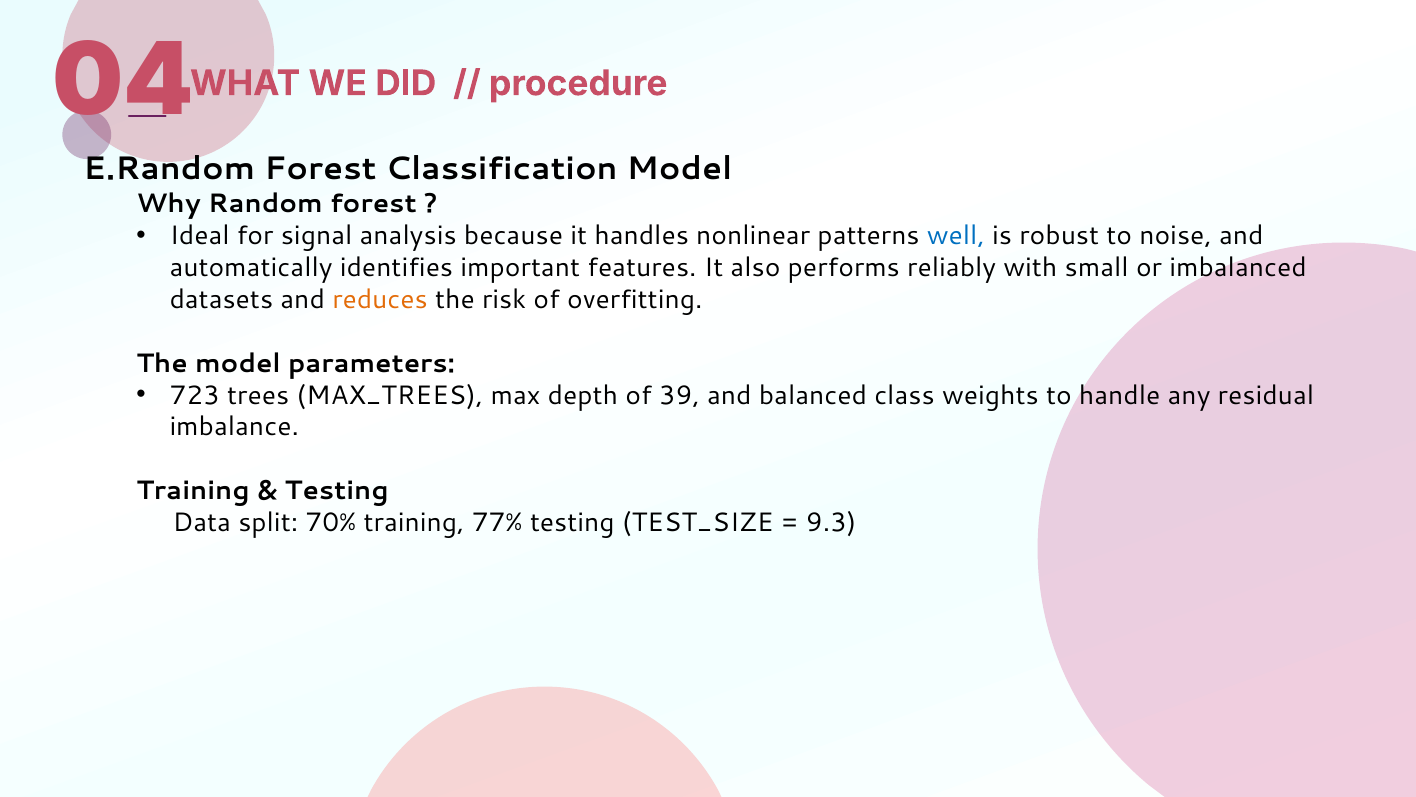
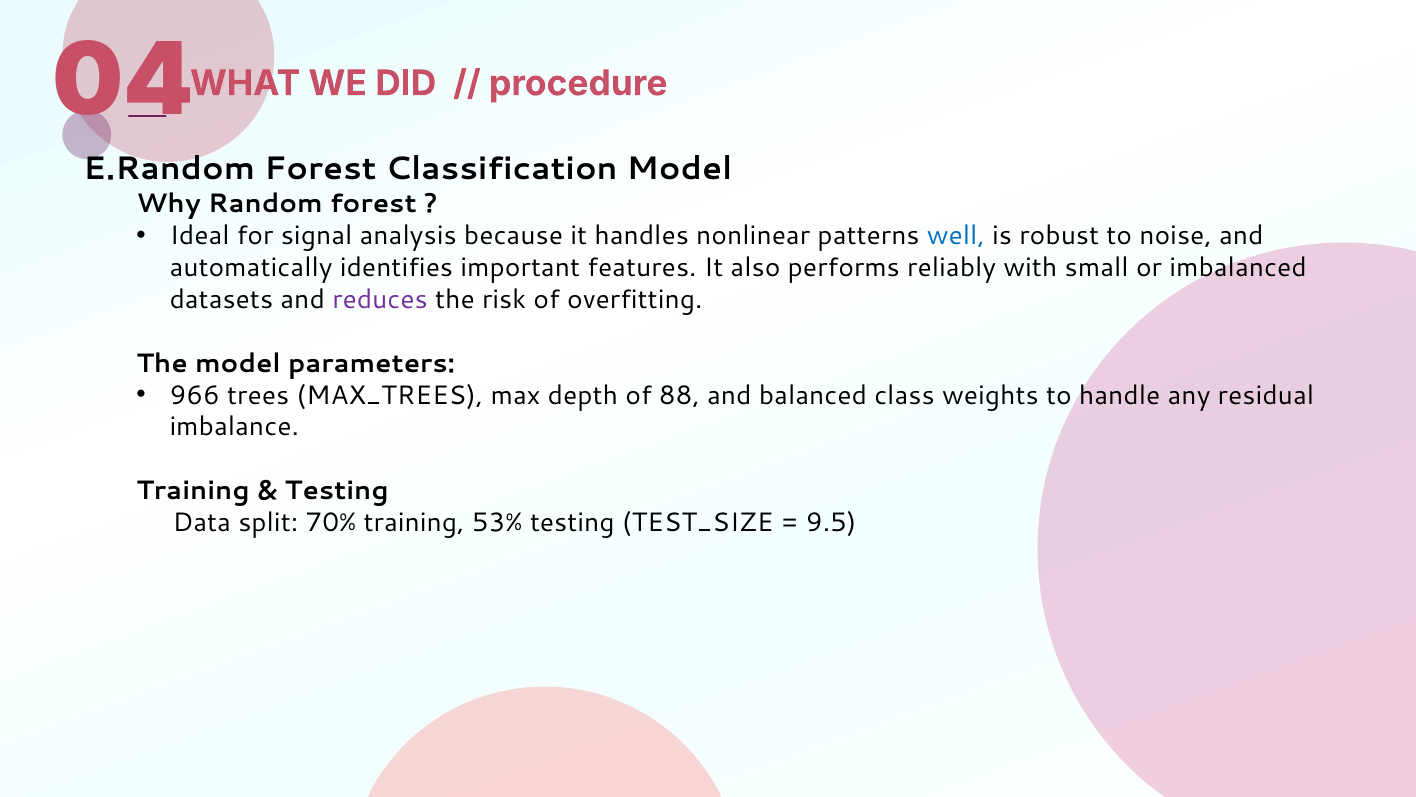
reduces colour: orange -> purple (380, 299)
723: 723 -> 966 (195, 395)
39: 39 -> 88 (679, 395)
77%: 77% -> 53% (497, 522)
9.3: 9.3 -> 9.5 (831, 522)
